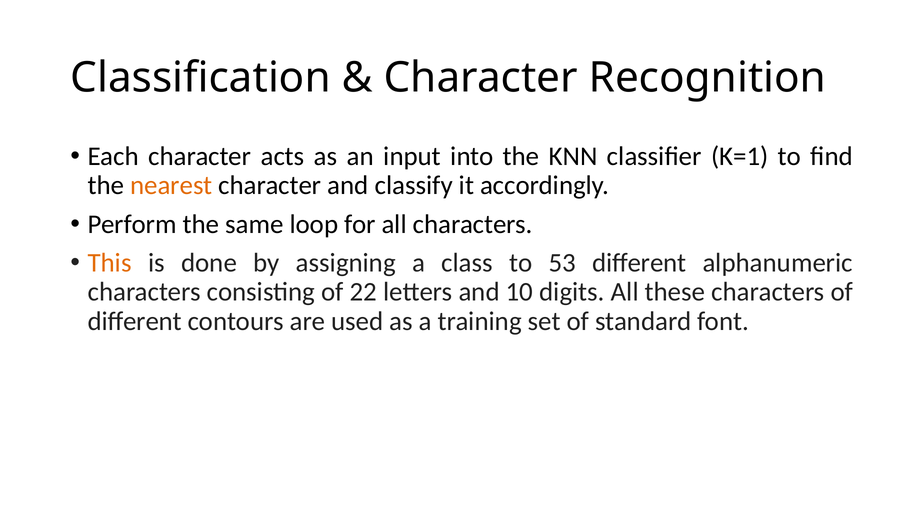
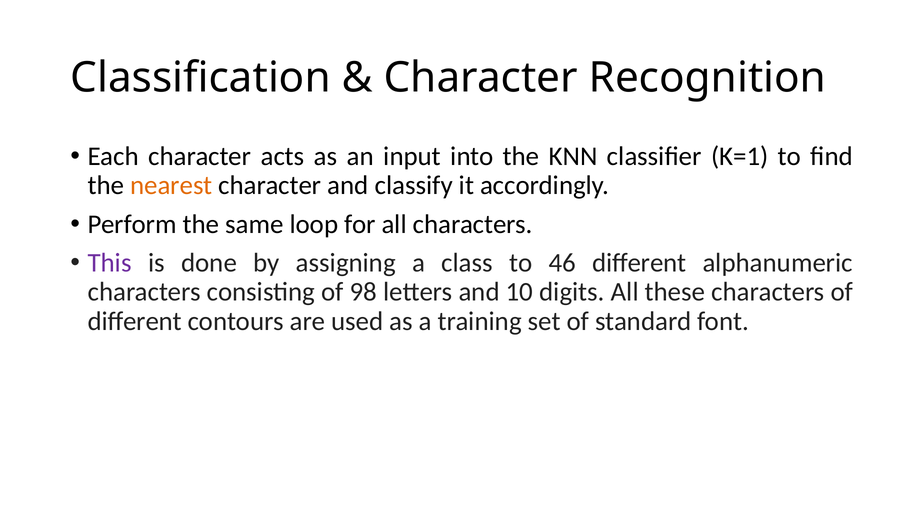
This colour: orange -> purple (110, 263)
53: 53 -> 46 (562, 263)
22: 22 -> 98 (363, 292)
